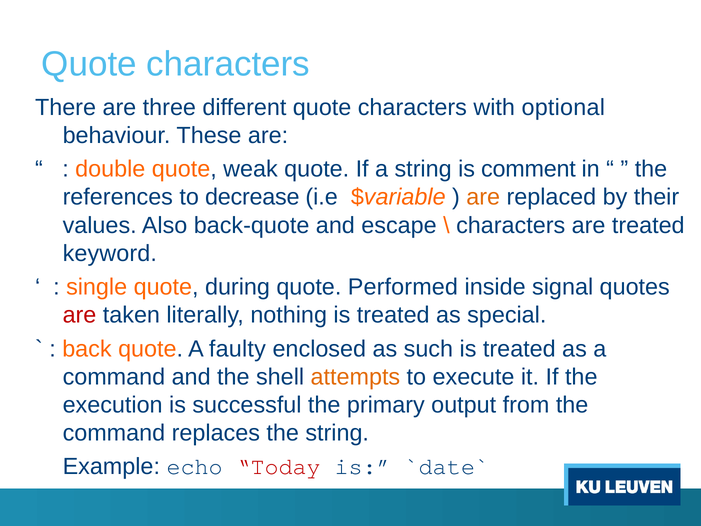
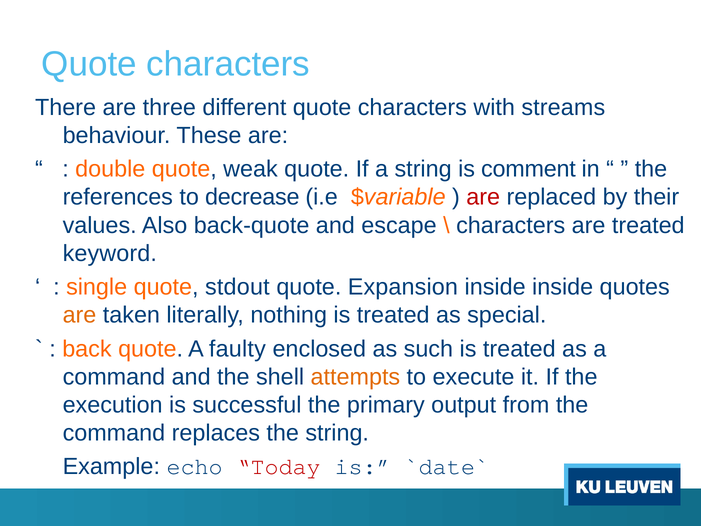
optional: optional -> streams (563, 107)
are colour: orange -> red (483, 197)
during: during -> stdout (237, 287)
Performed: Performed -> Expansion (403, 287)
inside signal: signal -> inside (563, 287)
are colour: red -> orange (80, 315)
